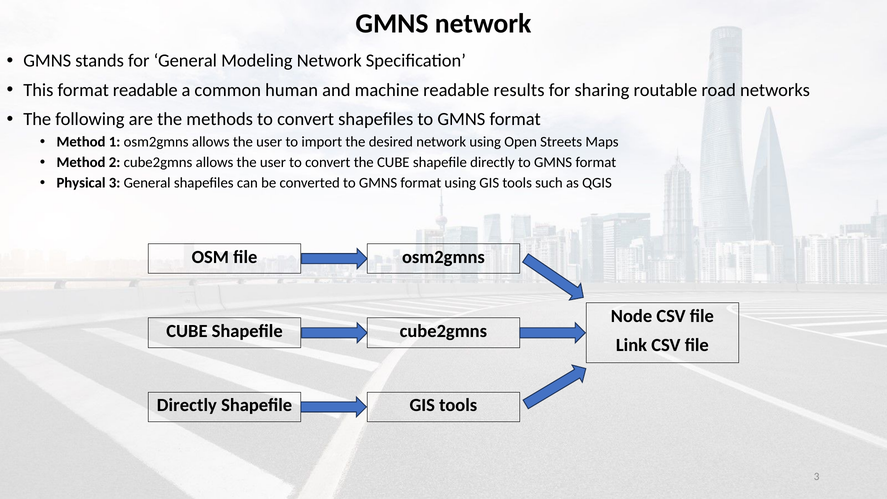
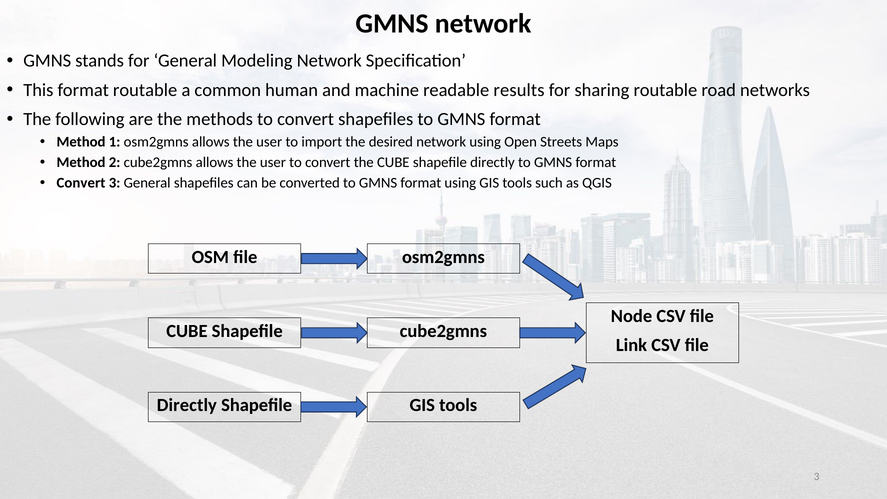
format readable: readable -> routable (145, 90)
Physical: Physical -> Convert (81, 183)
